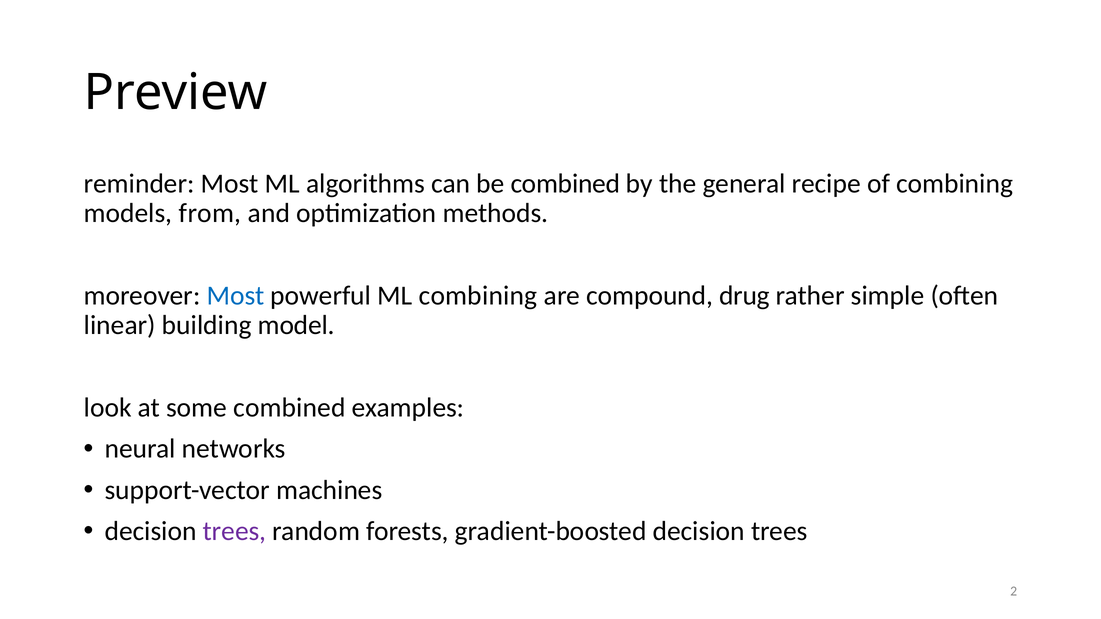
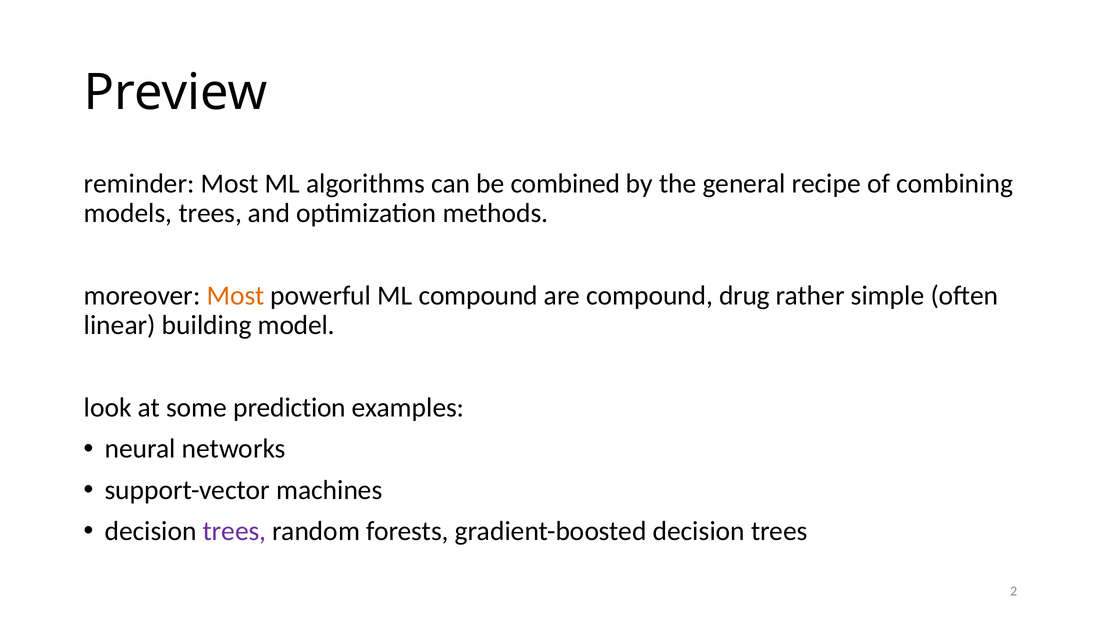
models from: from -> trees (210, 213)
Most colour: blue -> orange (236, 296)
ML combining: combining -> compound (478, 296)
some combined: combined -> prediction (290, 408)
